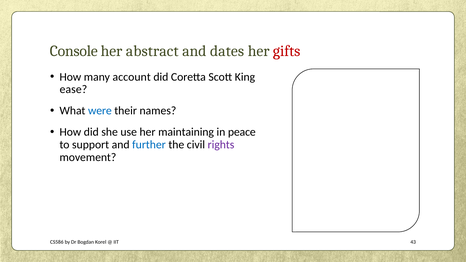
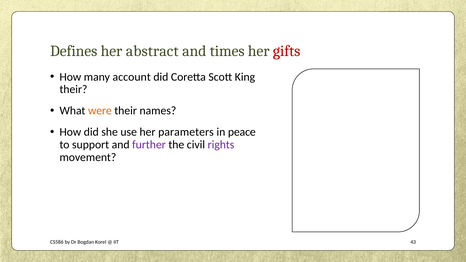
Console: Console -> Defines (74, 51)
dates: dates -> times (227, 51)
ease: ease -> their (73, 89)
were colour: blue -> orange (100, 111)
maintaining: maintaining -> parameters (186, 132)
further colour: blue -> purple (149, 145)
